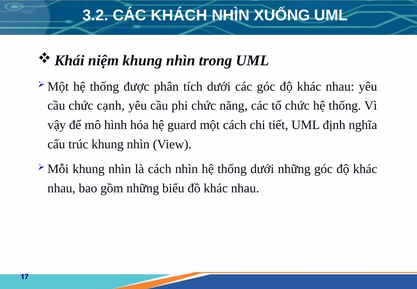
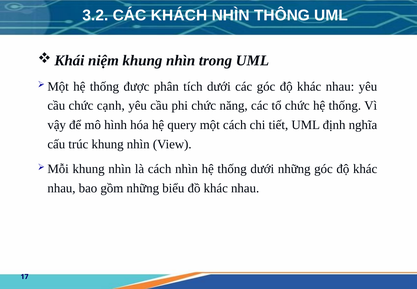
XUỐNG: XUỐNG -> THÔNG (282, 15)
guard: guard -> query (182, 125)
